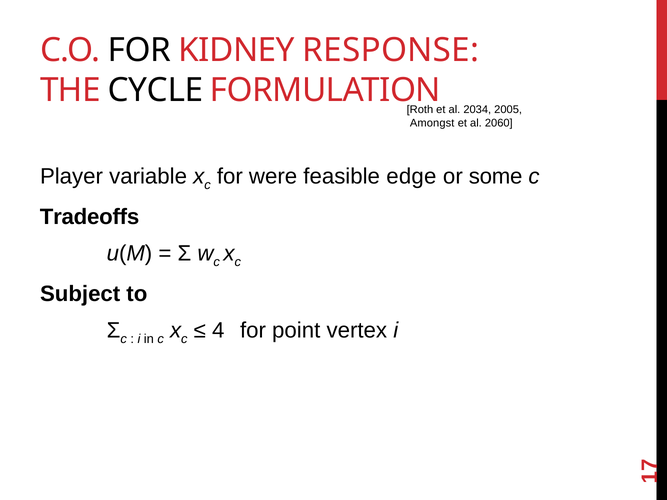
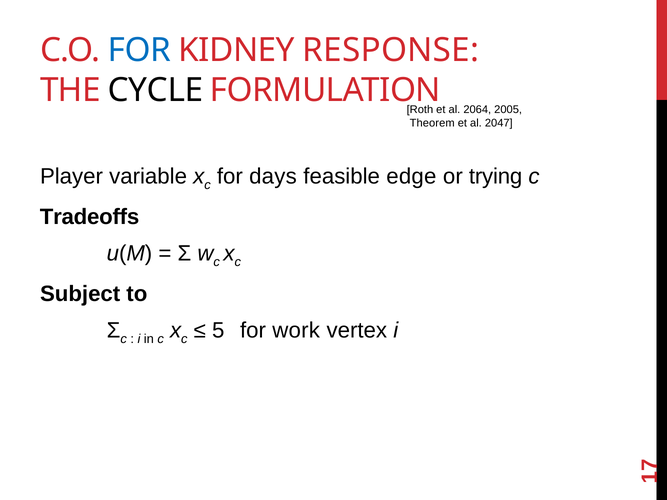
FOR colour: black -> blue (139, 50)
2034: 2034 -> 2064 (477, 110)
Amongst: Amongst -> Theorem (432, 123)
2060: 2060 -> 2047 (499, 123)
were: were -> days (273, 177)
some: some -> trying (496, 177)
4: 4 -> 5 (218, 331)
point: point -> work (296, 331)
